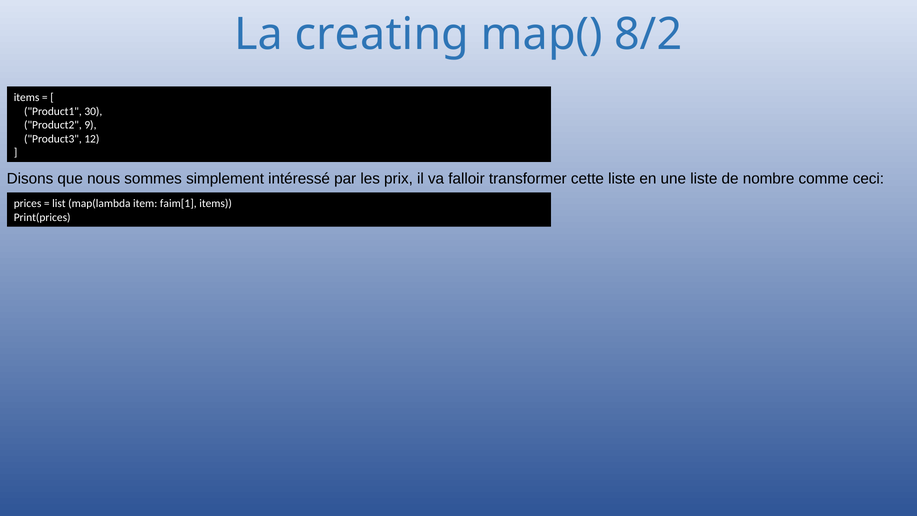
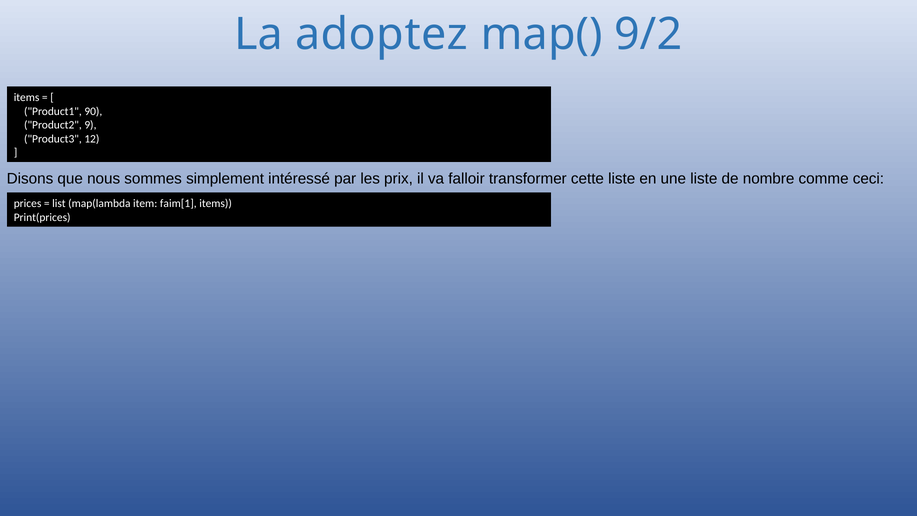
creating: creating -> adoptez (382, 34)
8/2: 8/2 -> 9/2 (648, 34)
30: 30 -> 90 (93, 111)
